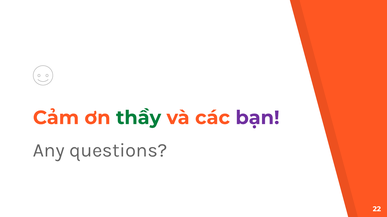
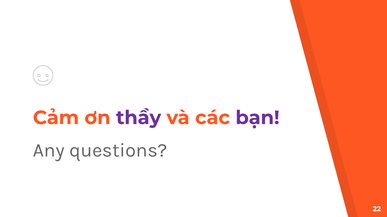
thầy colour: green -> purple (139, 118)
